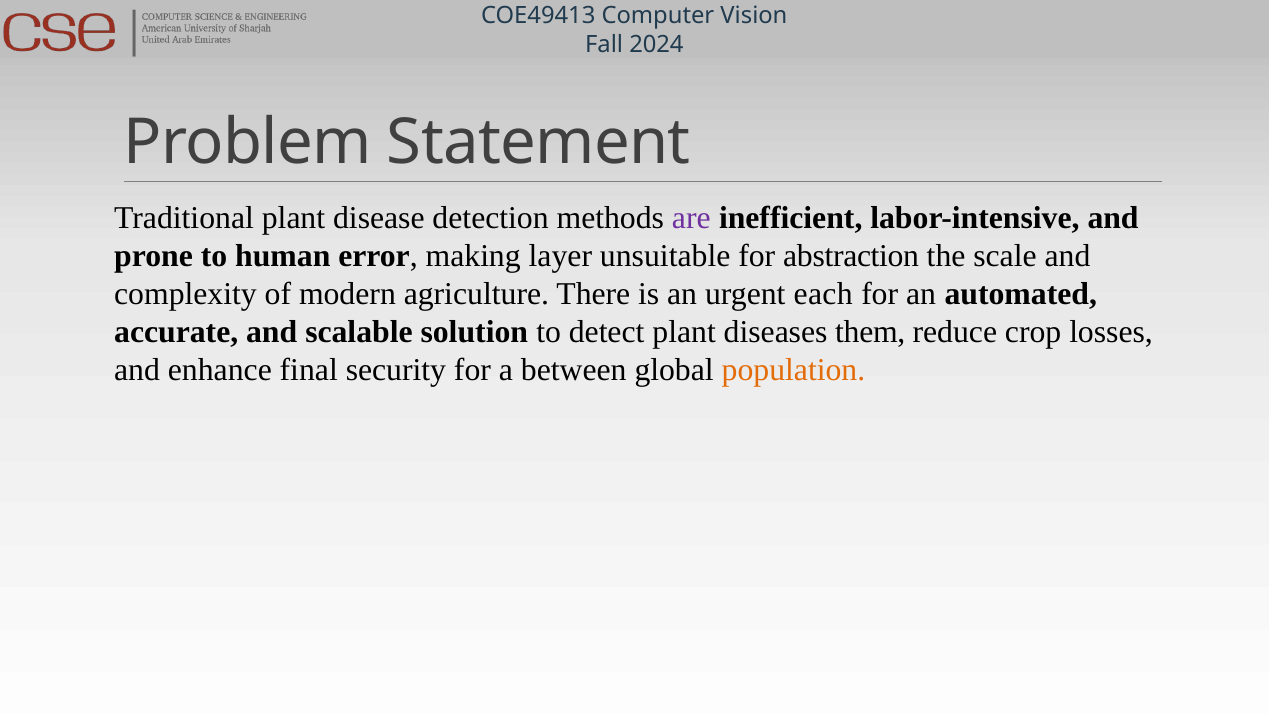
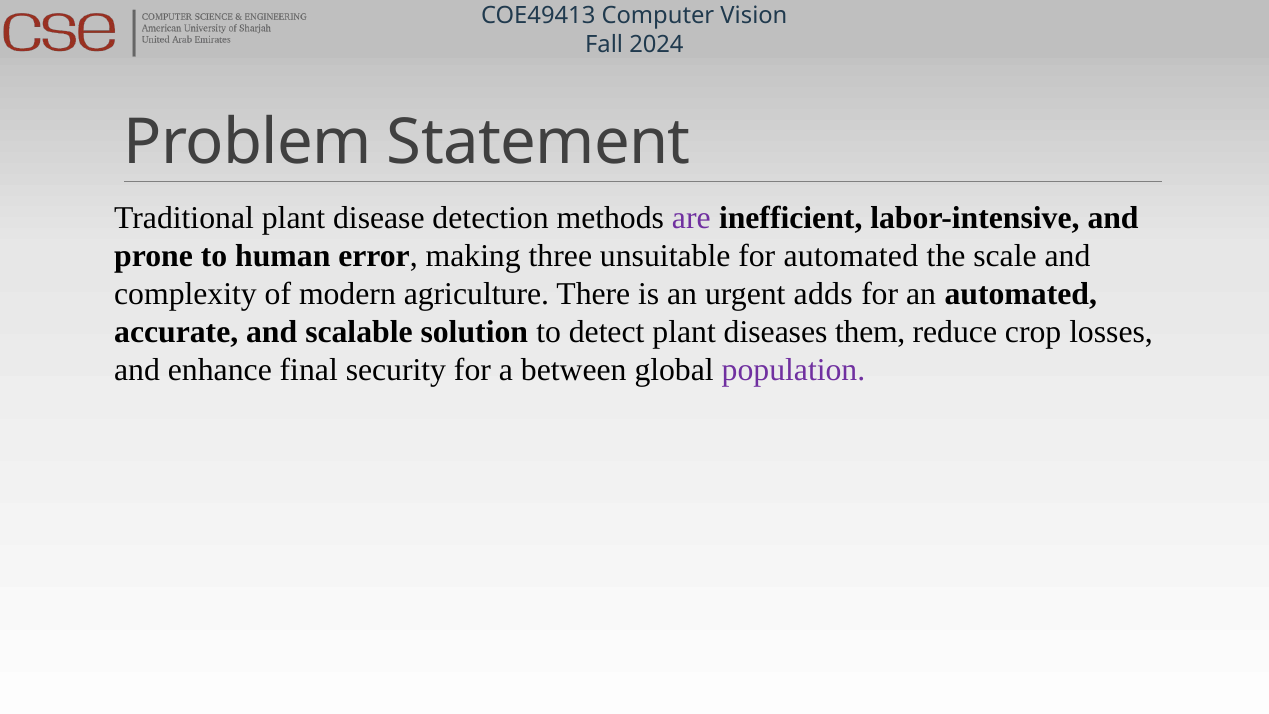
layer: layer -> three (560, 256)
for abstraction: abstraction -> automated (851, 256)
each: each -> adds (823, 294)
population colour: orange -> purple (793, 370)
